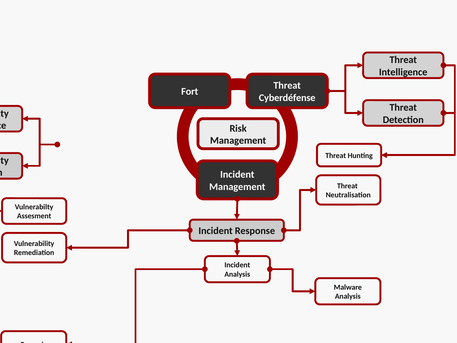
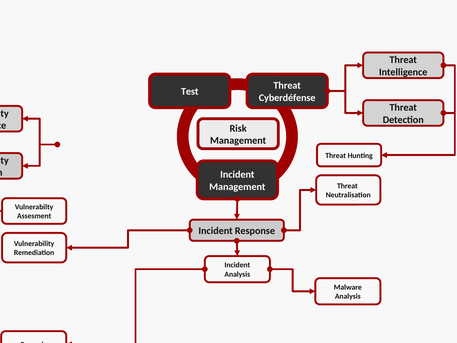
Fort: Fort -> Test (190, 92)
